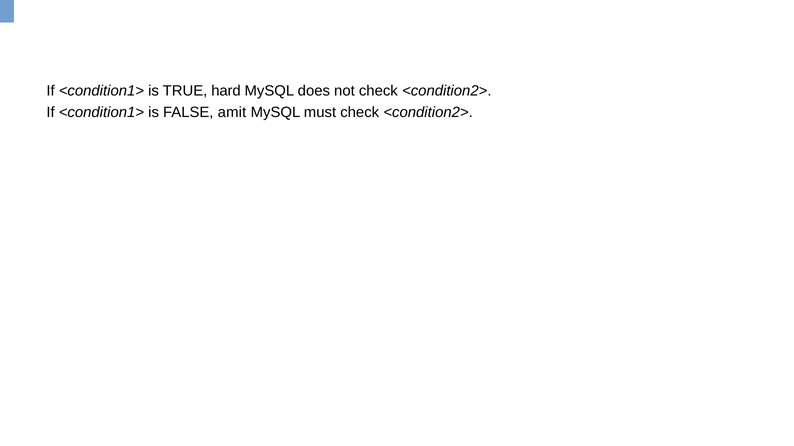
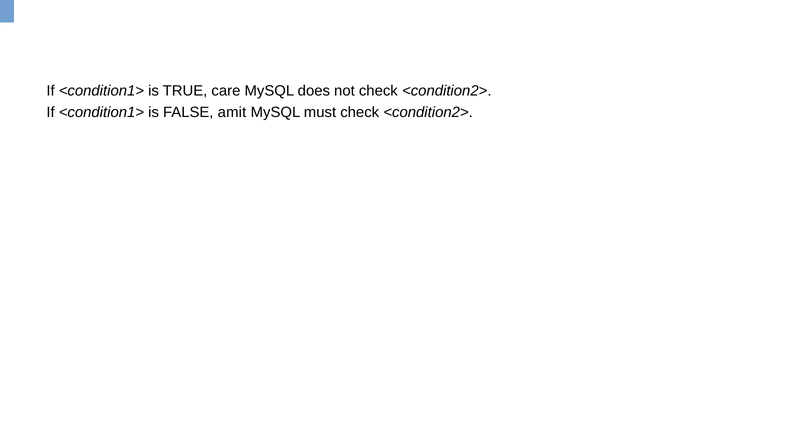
hard: hard -> care (226, 91)
